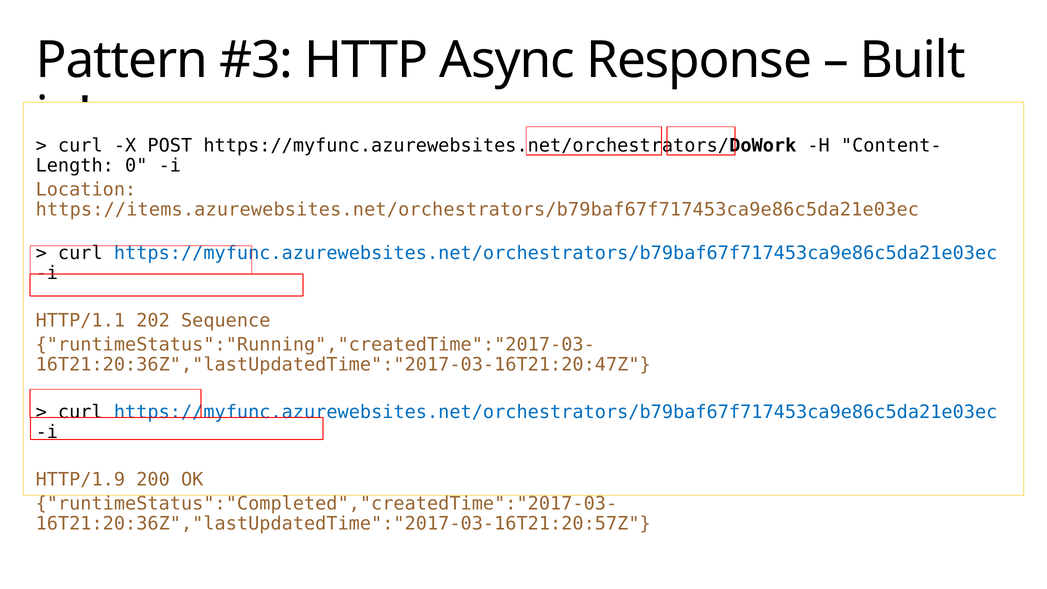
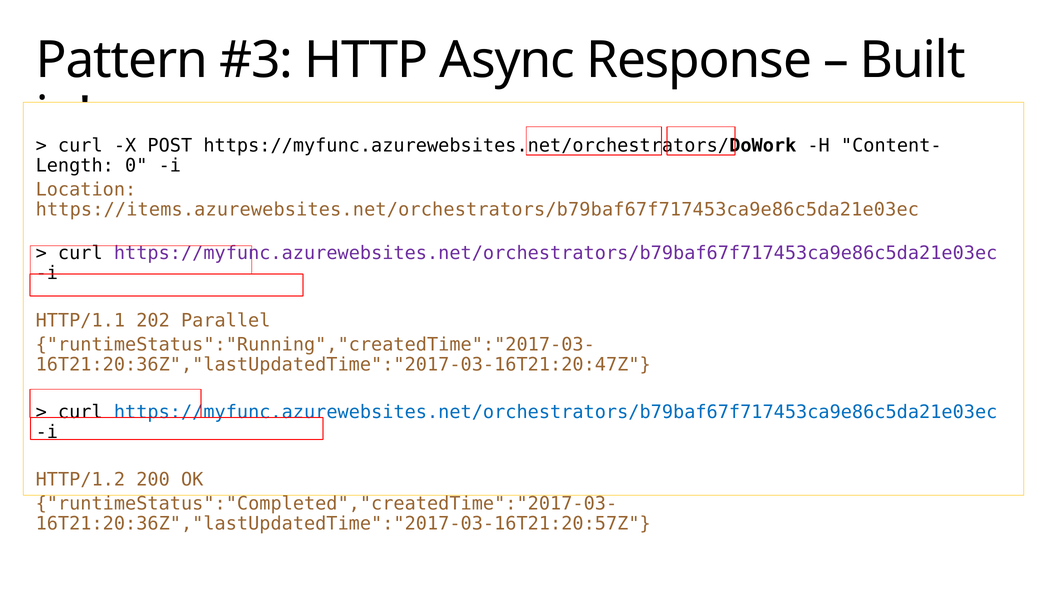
https://myfunc.azurewebsites.net/orchestrators/b79baf67f717453ca9e86c5da21e03ec colour: blue -> purple (556, 253)
Sequence: Sequence -> Parallel (226, 321)
HTTP/1.9: HTTP/1.9 -> HTTP/1.2 (80, 480)
